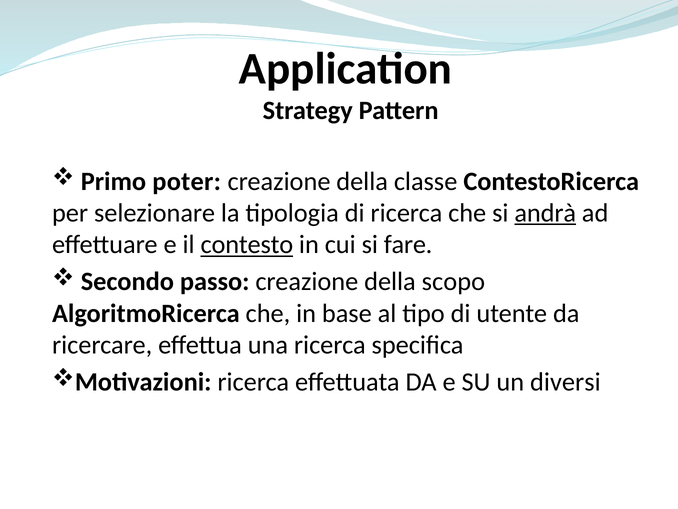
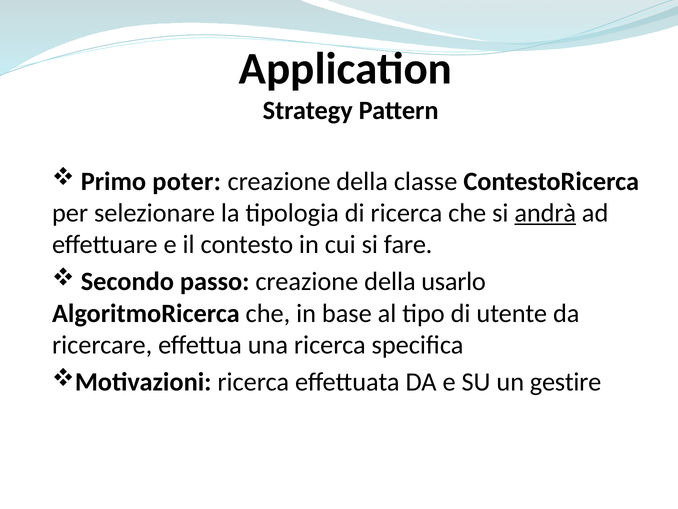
contesto underline: present -> none (247, 244)
scopo: scopo -> usarlo (454, 281)
diversi: diversi -> gestire (566, 382)
